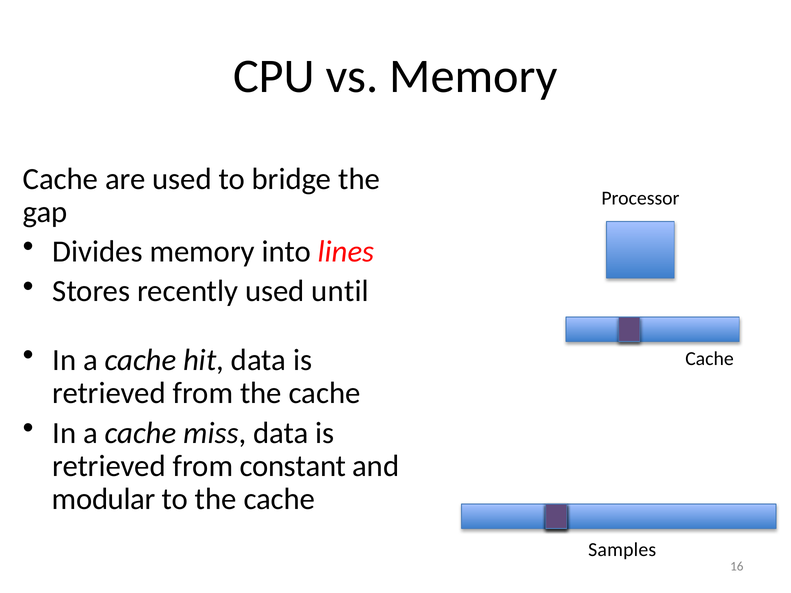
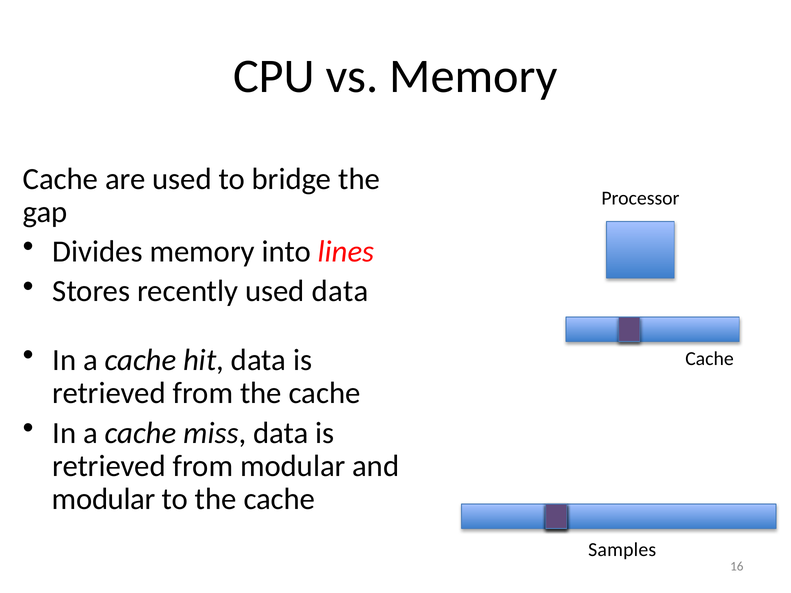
used until: until -> data (340, 291)
from constant: constant -> modular (293, 466)
